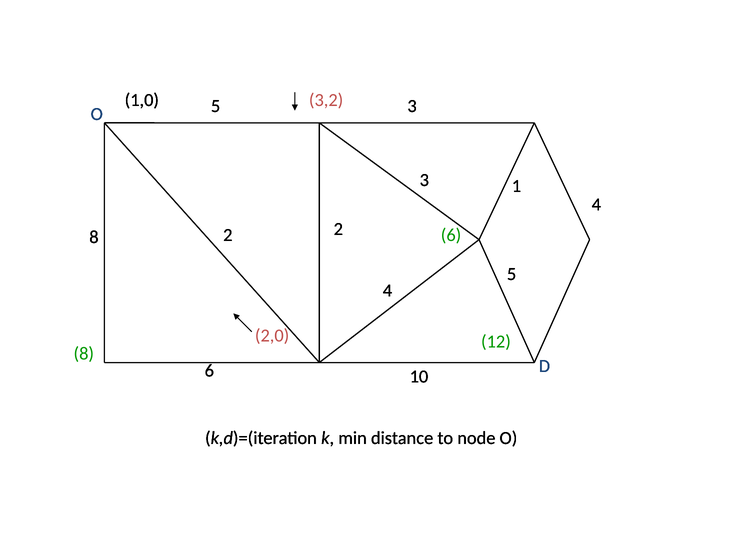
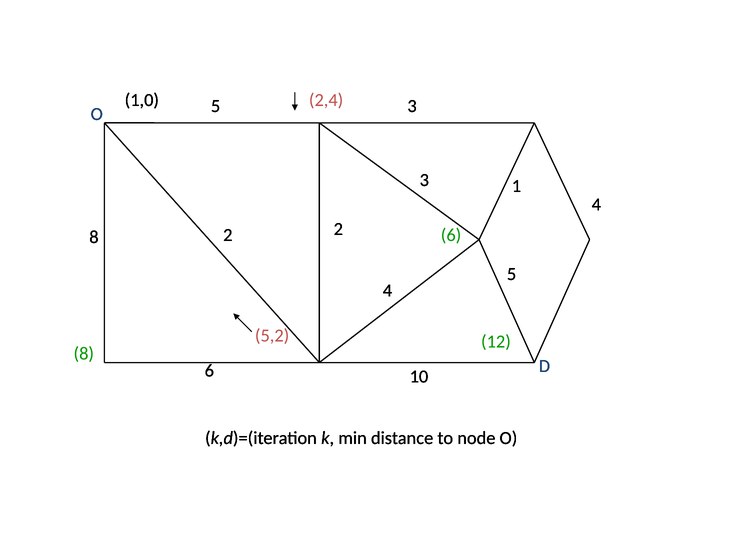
3,2: 3,2 -> 2,4 (326, 100)
2,0: 2,0 -> 5,2 (272, 335)
